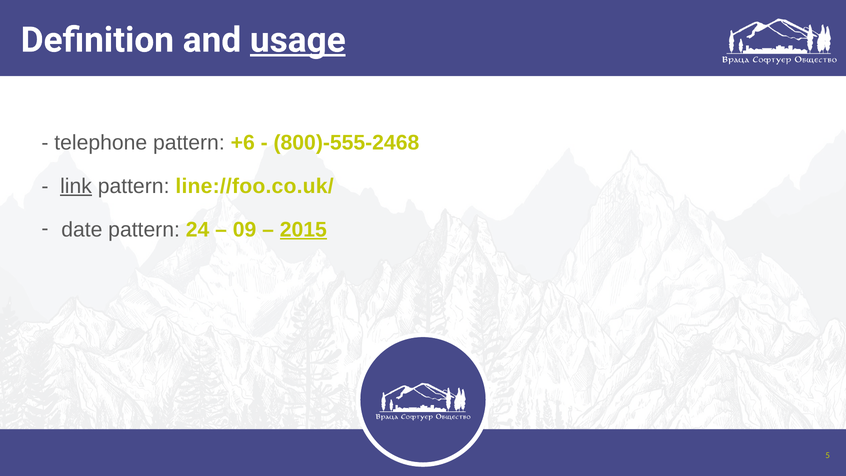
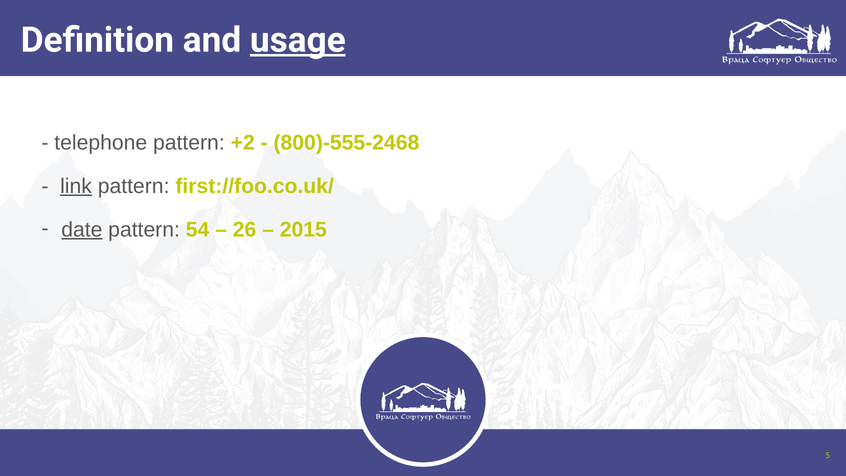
+6: +6 -> +2 (243, 143)
line://foo.co.uk/: line://foo.co.uk/ -> first://foo.co.uk/ (255, 186)
date underline: none -> present (82, 229)
24: 24 -> 54 (198, 229)
09: 09 -> 26 (245, 229)
2015 underline: present -> none (303, 229)
